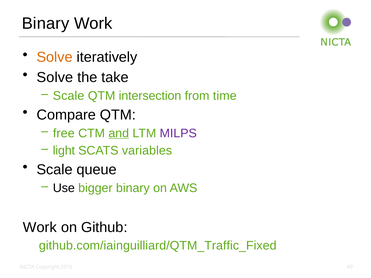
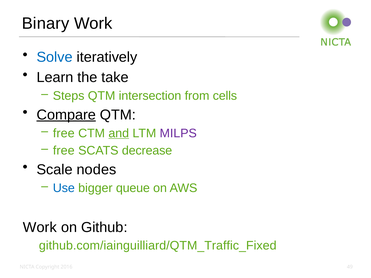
Solve colour: orange -> blue (55, 57)
Solve: Solve -> Learn (55, 77)
Scale: Scale -> Steps (69, 96)
time: time -> cells (225, 96)
Compare underline: none -> present (66, 115)
light: light -> free (64, 151)
variables: variables -> decrease (147, 151)
queue: queue -> nodes (97, 170)
Use colour: black -> blue (64, 188)
bigger binary: binary -> queue (133, 188)
